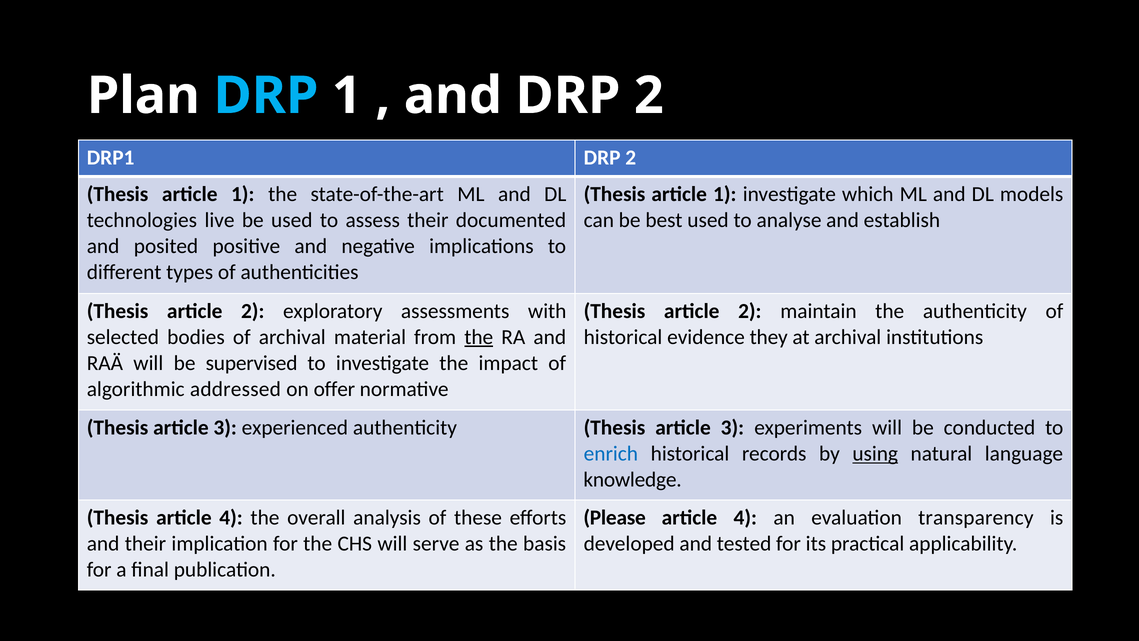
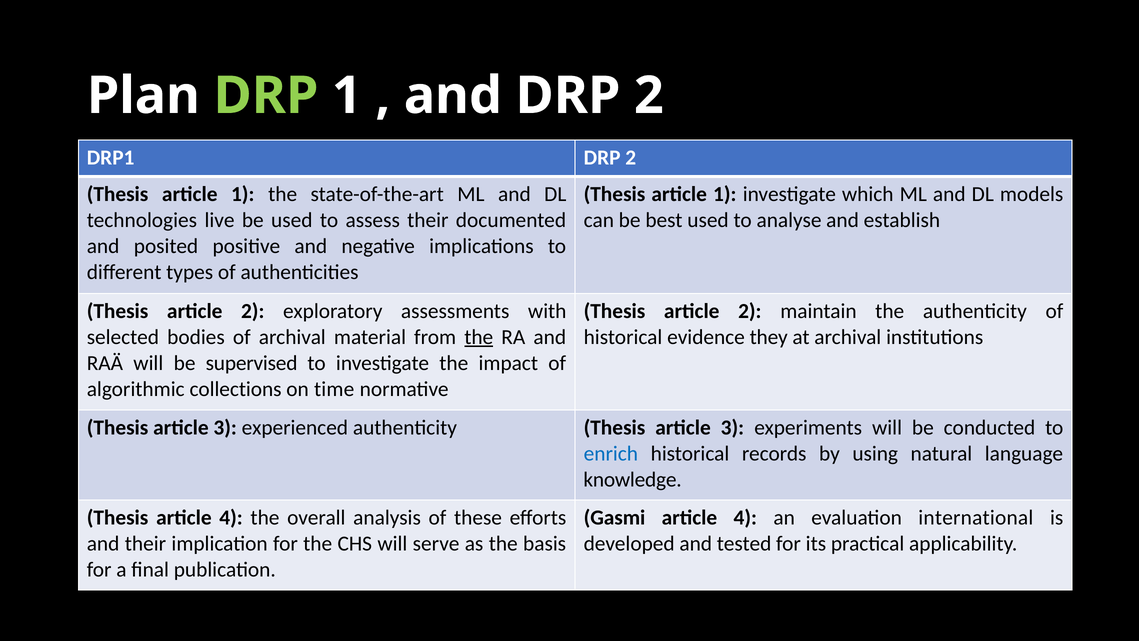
DRP colour: light blue -> light green (266, 96)
addressed: addressed -> collections (236, 389)
offer: offer -> time (334, 389)
using underline: present -> none (875, 454)
Please: Please -> Gasmi (615, 517)
transparency: transparency -> international (976, 517)
